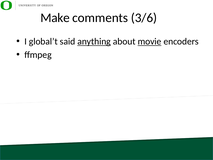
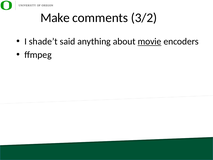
3/6: 3/6 -> 3/2 (144, 18)
global’t: global’t -> shade’t (43, 41)
anything underline: present -> none (94, 41)
